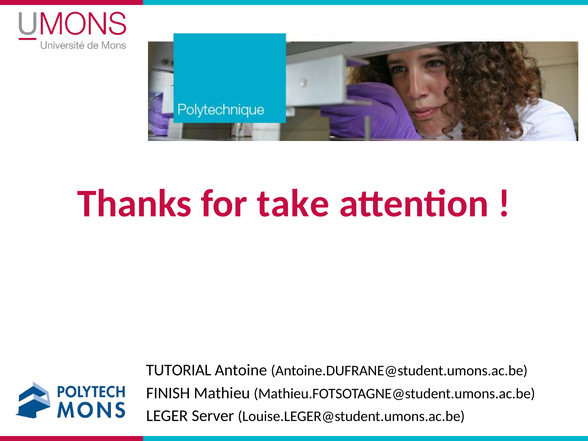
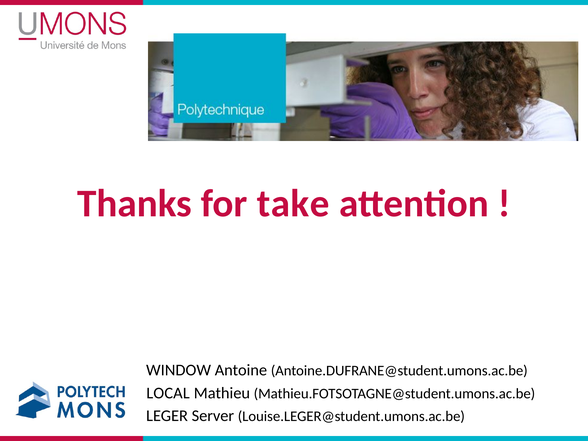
TUTORIAL: TUTORIAL -> WINDOW (179, 370)
FINISH: FINISH -> LOCAL (168, 393)
